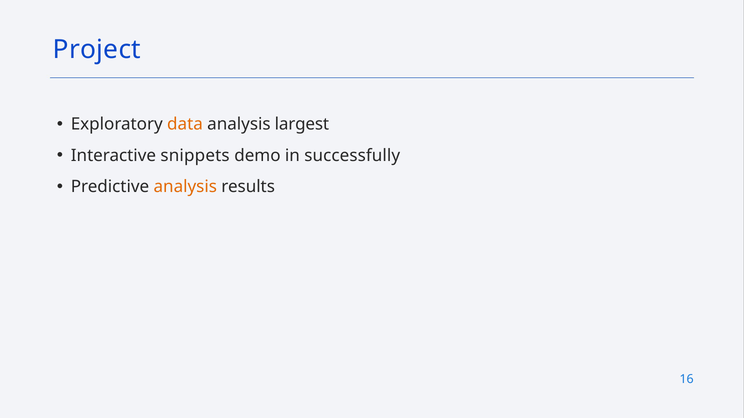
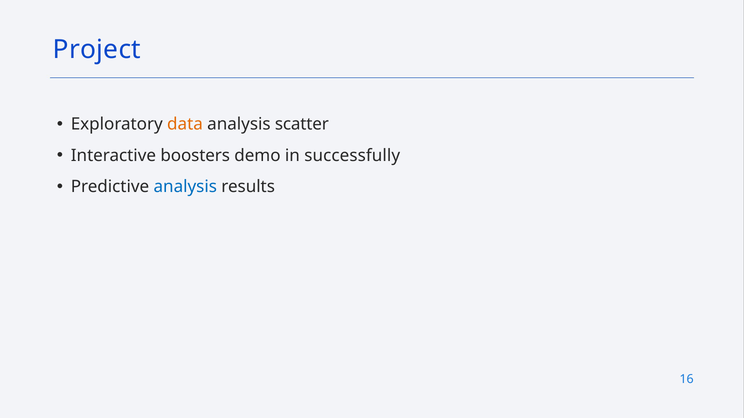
largest: largest -> scatter (302, 124)
snippets: snippets -> boosters (195, 156)
analysis colour: orange -> blue (185, 187)
